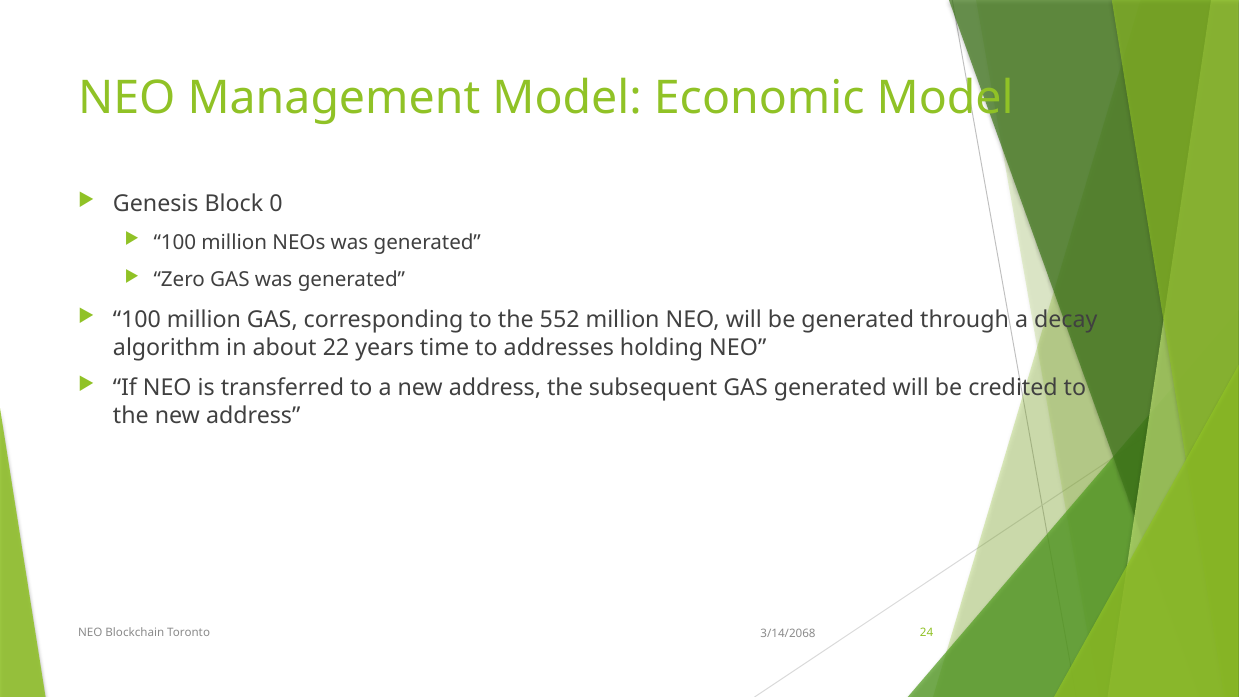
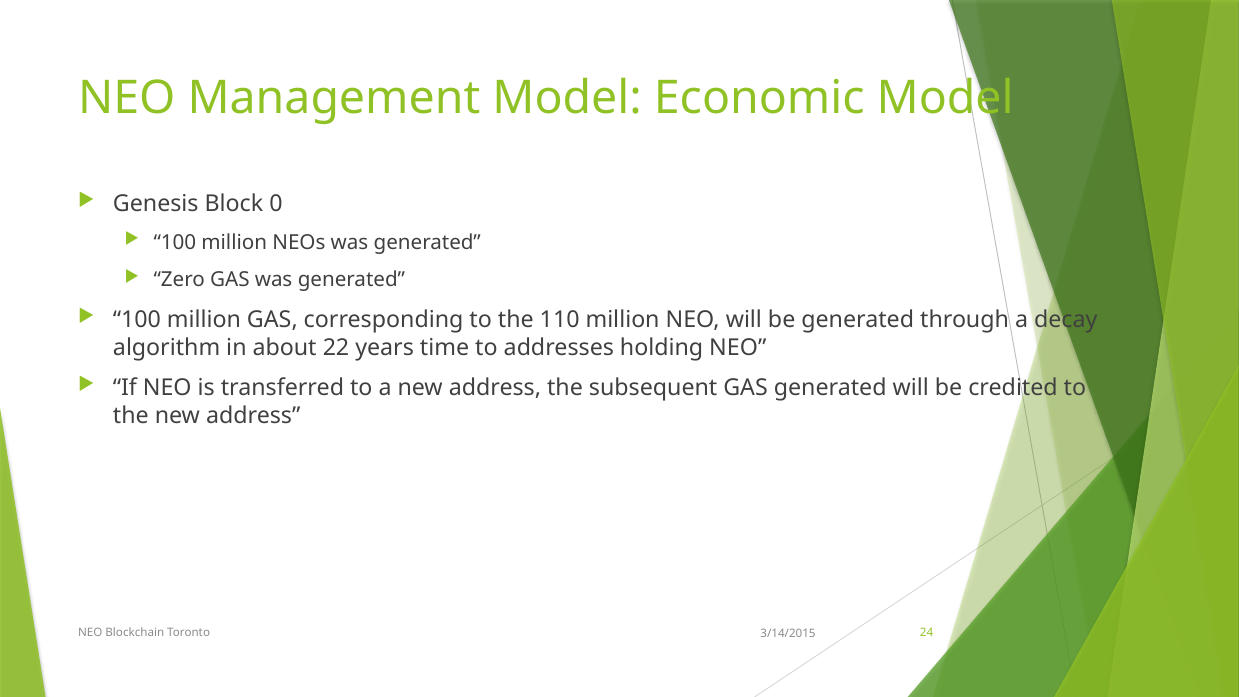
552: 552 -> 110 (560, 319)
3/14/2068: 3/14/2068 -> 3/14/2015 (788, 633)
